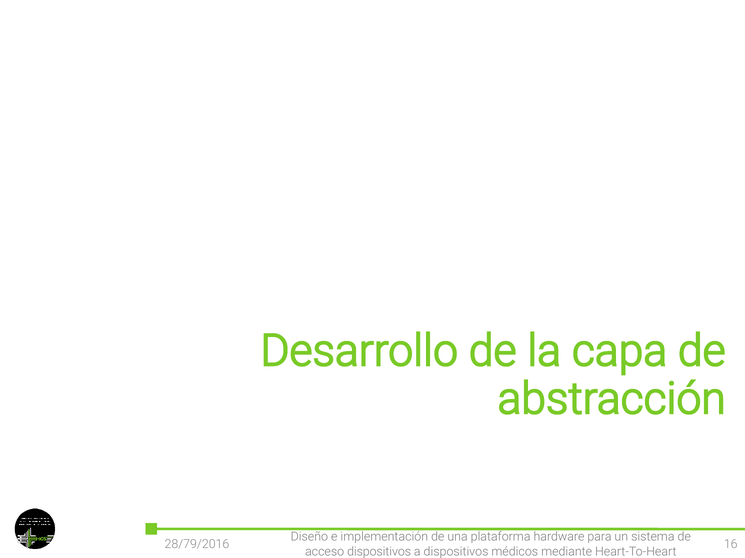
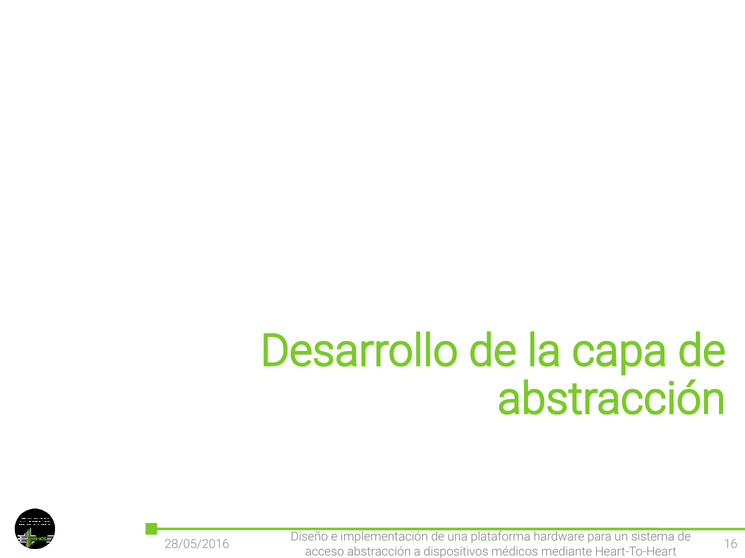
28/79/2016: 28/79/2016 -> 28/05/2016 (197, 545)
acceso dispositivos: dispositivos -> abstracción (379, 552)
